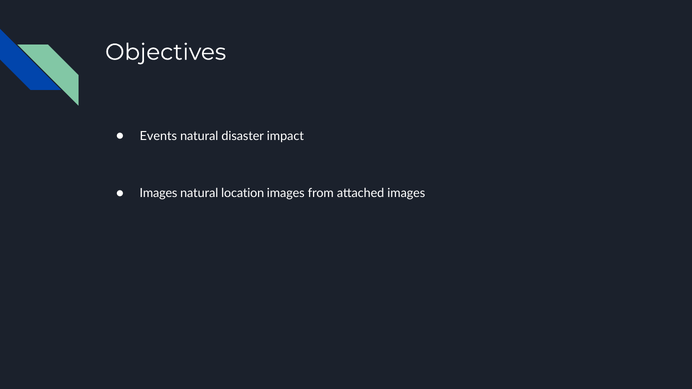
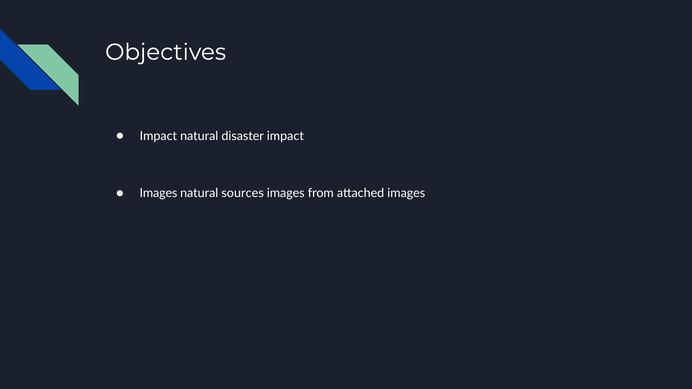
Events: Events -> Impact (158, 136)
location: location -> sources (243, 193)
